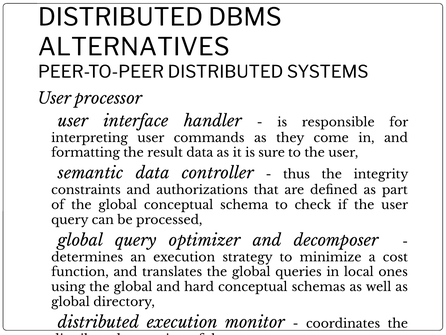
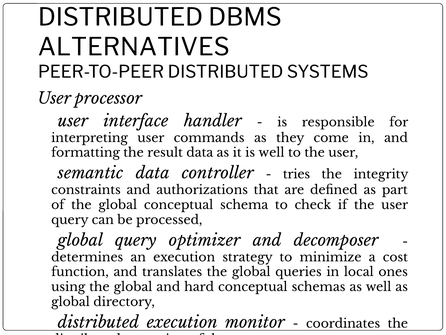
is sure: sure -> well (272, 153)
thus: thus -> tries (297, 174)
